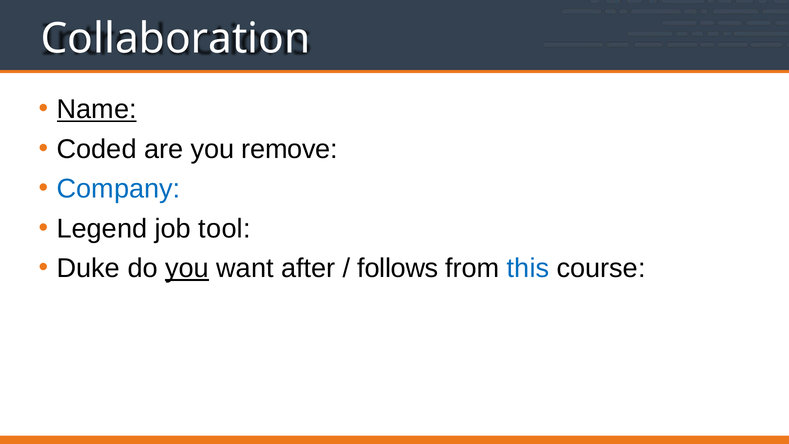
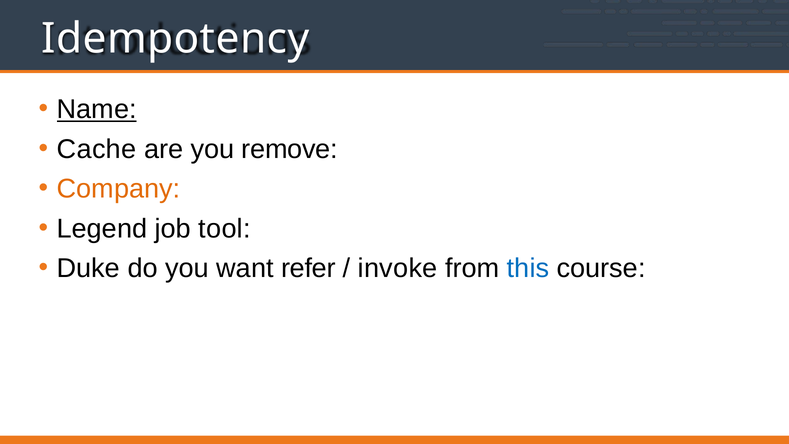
Collaboration: Collaboration -> Idempotency (175, 39)
Coded: Coded -> Cache (97, 149)
Company colour: blue -> orange (119, 189)
you underline: present -> none (187, 268)
after: after -> refer (308, 268)
follows: follows -> invoke (398, 268)
